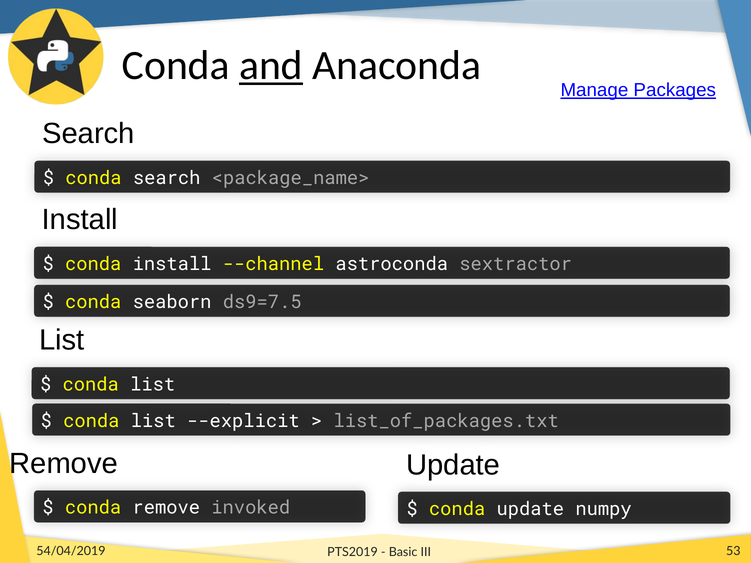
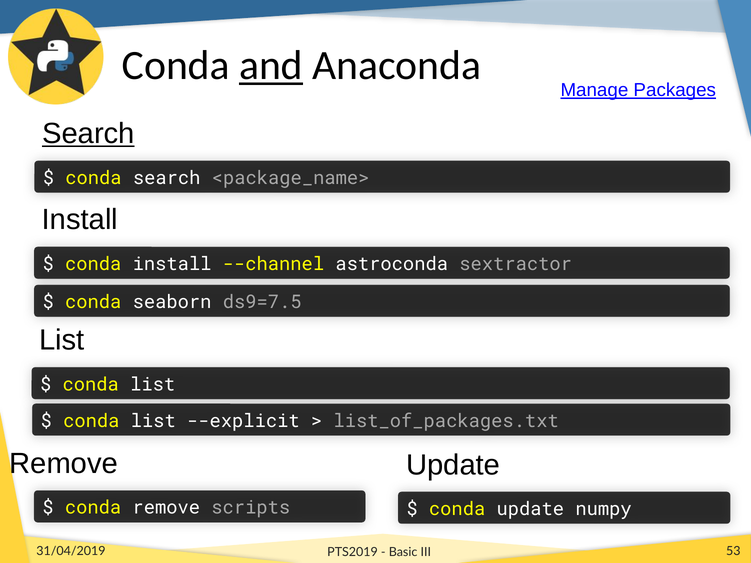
Search underline: none -> present (88, 134)
invoked: invoked -> scripts (251, 508)
54/04/2019: 54/04/2019 -> 31/04/2019 (71, 551)
